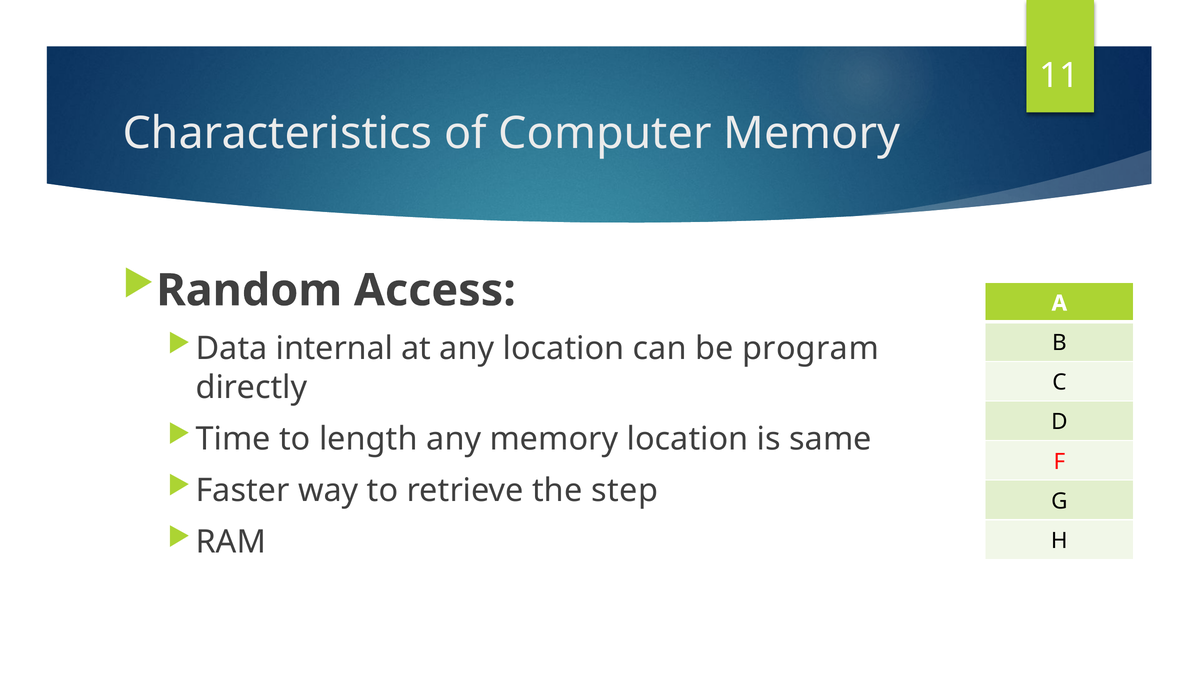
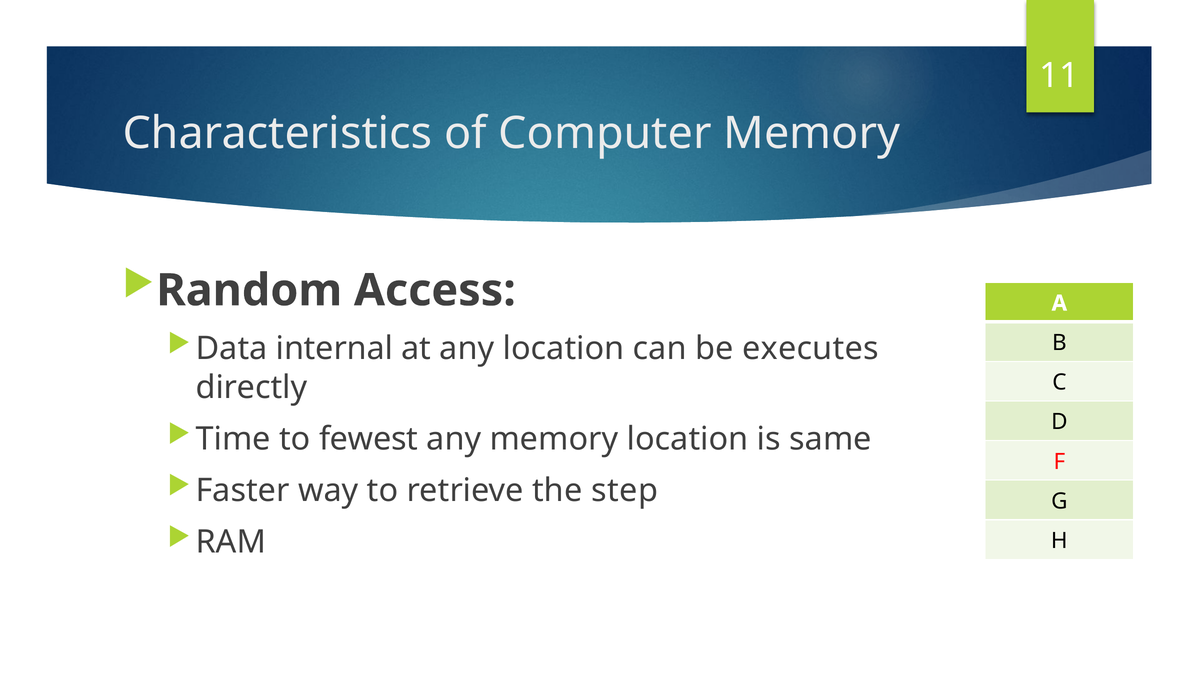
program: program -> executes (810, 349)
length: length -> fewest (369, 439)
